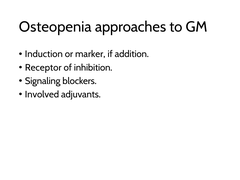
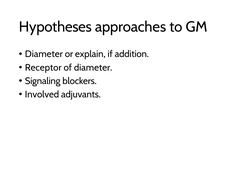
Osteopenia: Osteopenia -> Hypotheses (55, 27)
Induction: Induction -> Diameter (44, 54)
marker: marker -> explain (90, 54)
of inhibition: inhibition -> diameter (93, 68)
